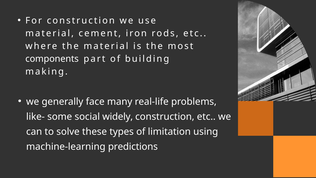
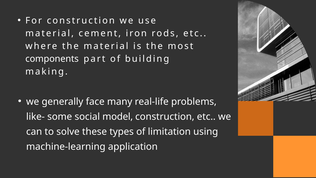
widely: widely -> model (118, 116)
predictions: predictions -> application (133, 147)
